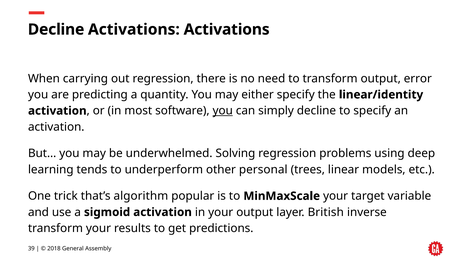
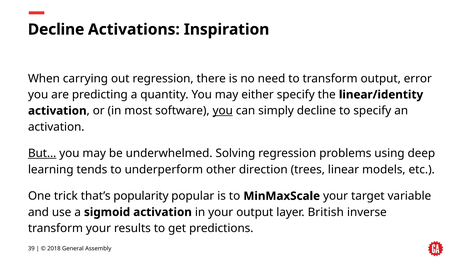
Activations Activations: Activations -> Inspiration (227, 29)
But… underline: none -> present (42, 153)
personal: personal -> direction (263, 169)
algorithm: algorithm -> popularity (141, 196)
